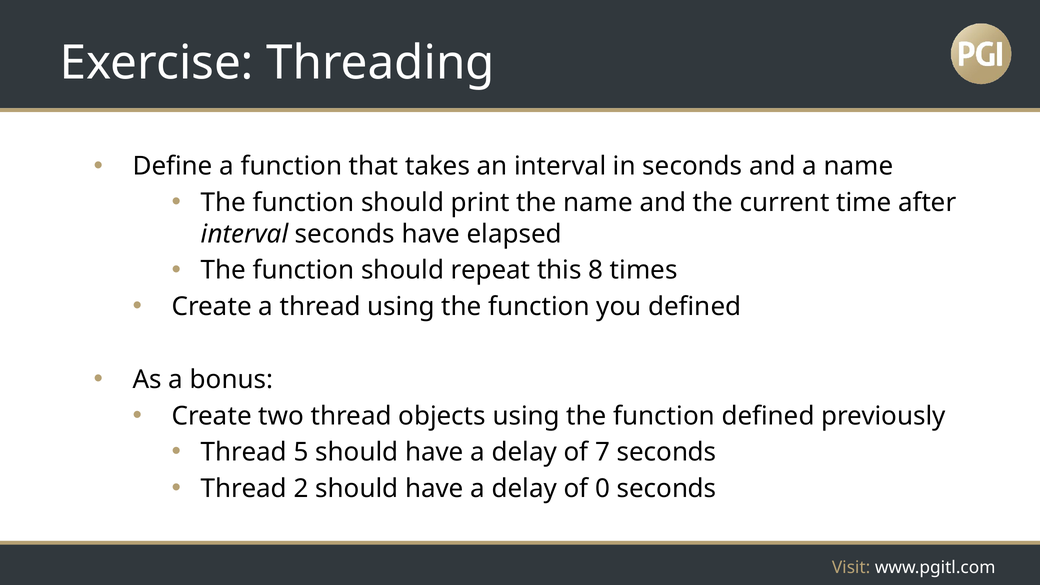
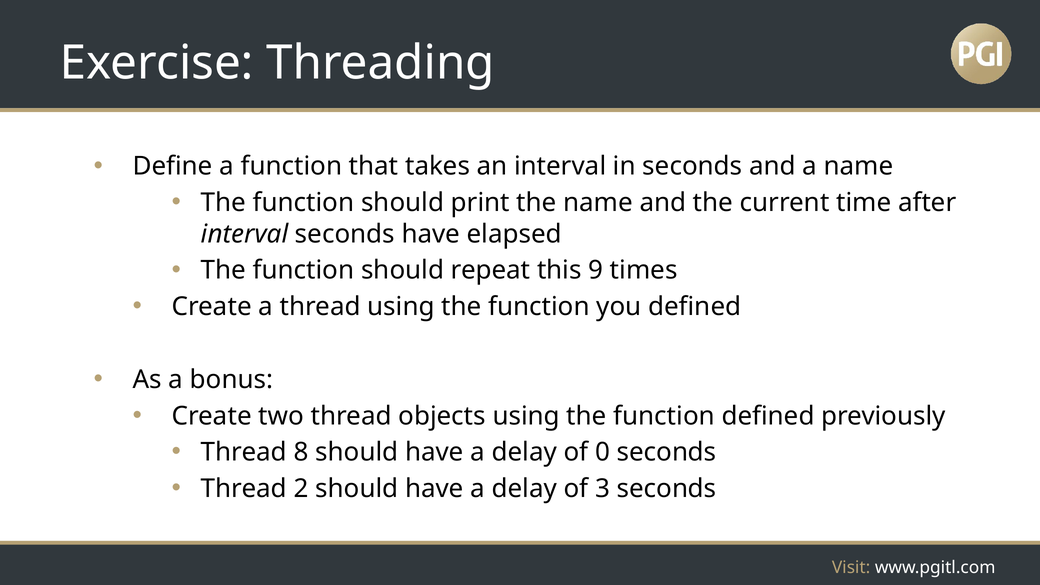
8: 8 -> 9 (596, 270)
5: 5 -> 8 (301, 452)
7: 7 -> 0 (602, 452)
0: 0 -> 3 (602, 489)
